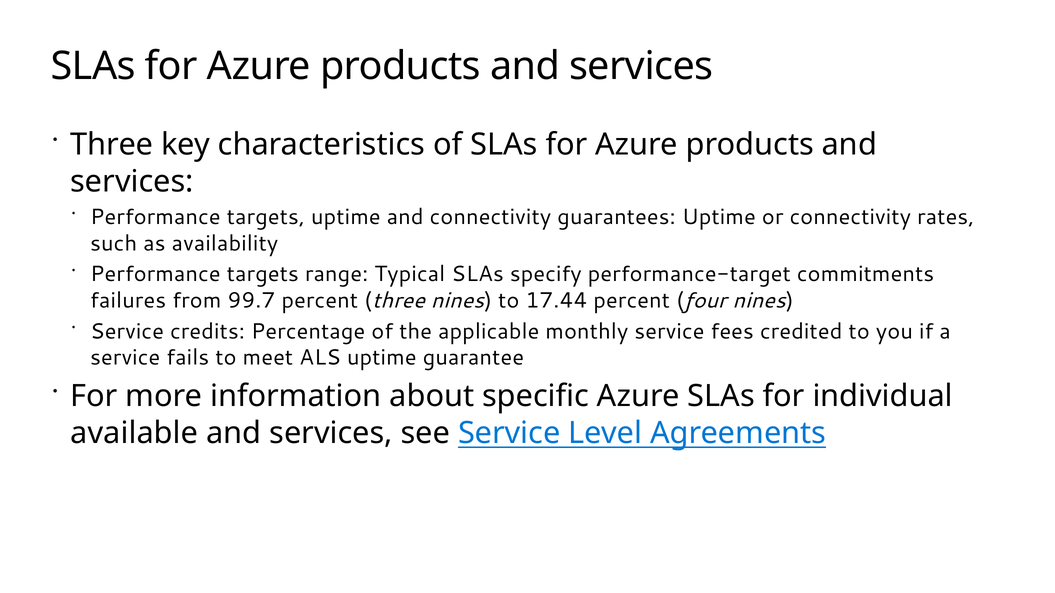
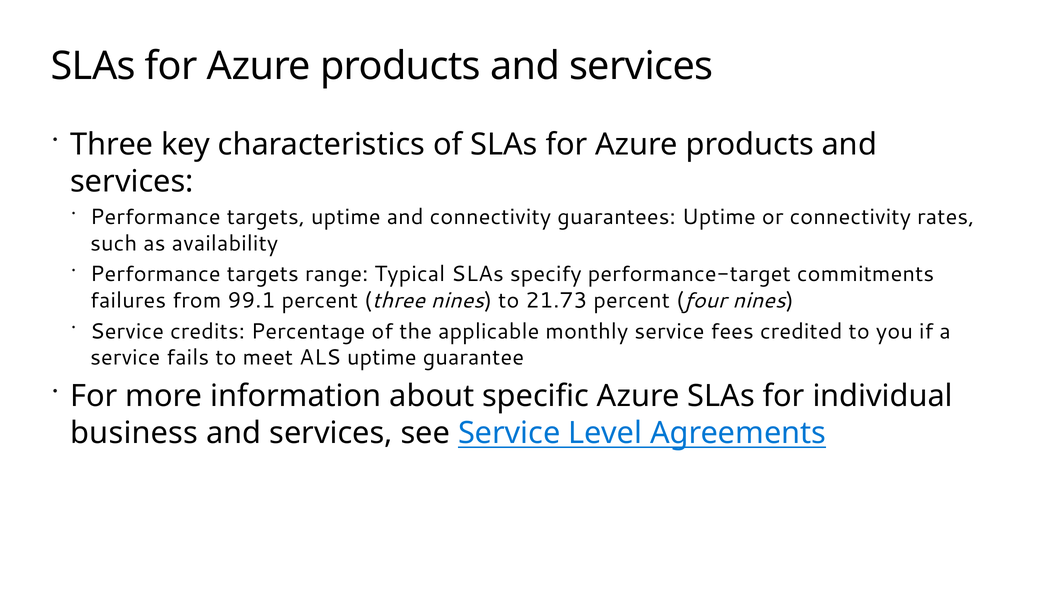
99.7: 99.7 -> 99.1 (251, 301)
17.44: 17.44 -> 21.73 (556, 301)
available: available -> business (134, 433)
